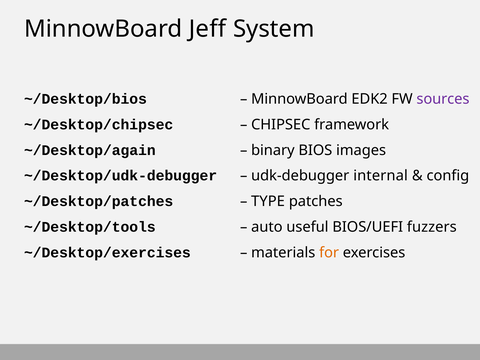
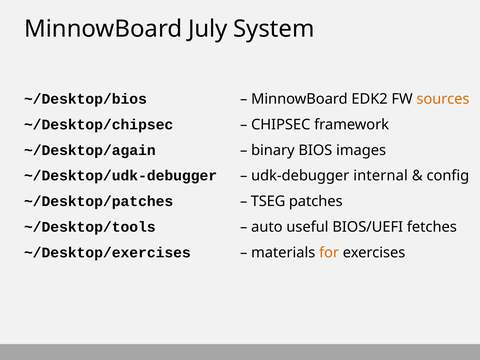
Jeff: Jeff -> July (208, 29)
sources colour: purple -> orange (443, 99)
TYPE: TYPE -> TSEG (268, 201)
fuzzers: fuzzers -> fetches (432, 227)
